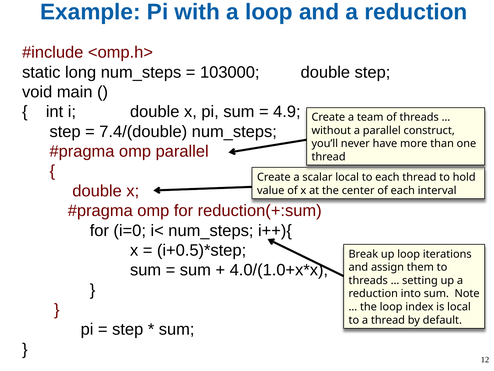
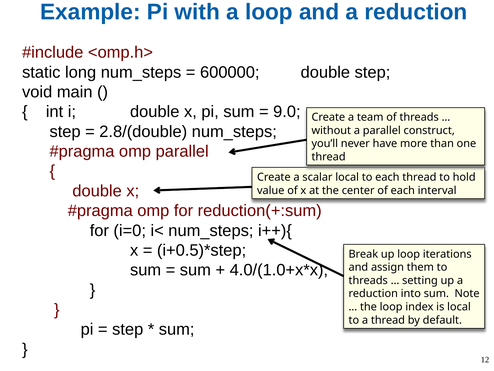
103000: 103000 -> 600000 (230, 72)
4.9: 4.9 -> 9.0 (287, 112)
7.4/(double: 7.4/(double -> 2.8/(double (143, 131)
